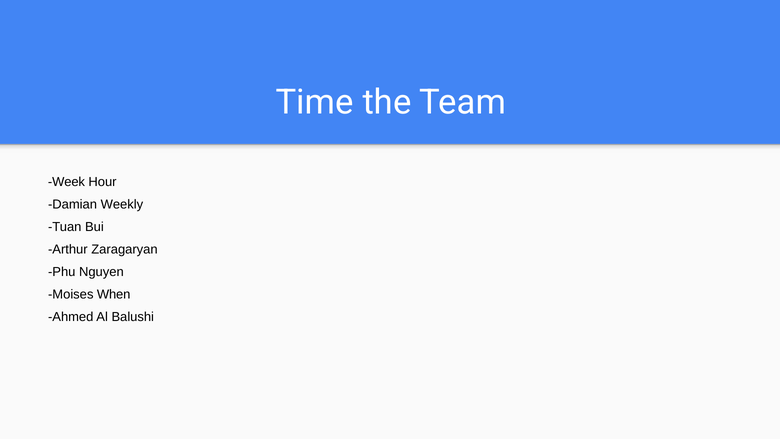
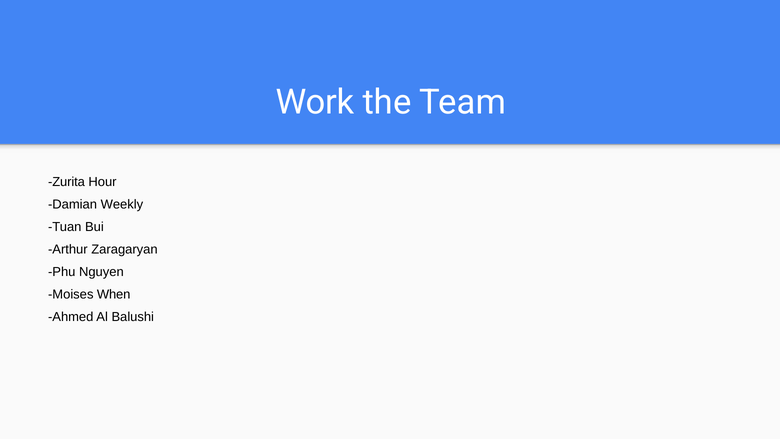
Time: Time -> Work (315, 102)
Week: Week -> Zurita (66, 182)
